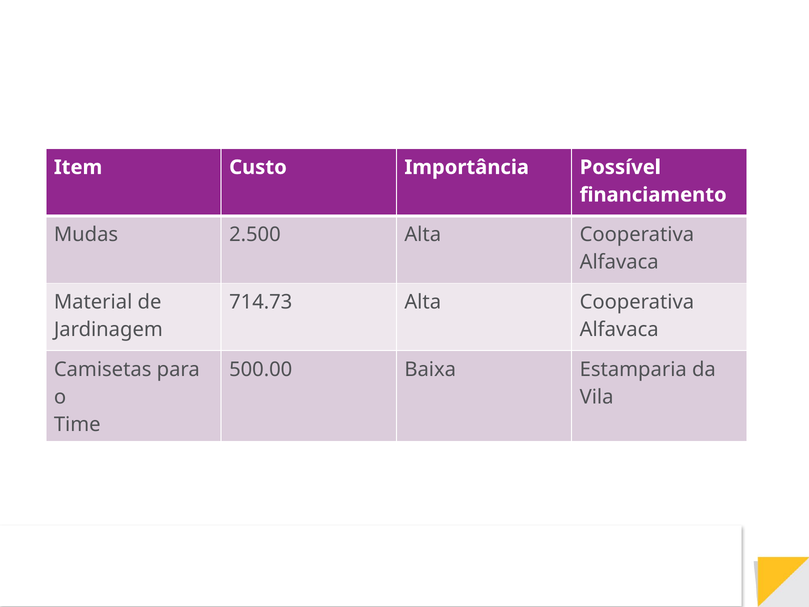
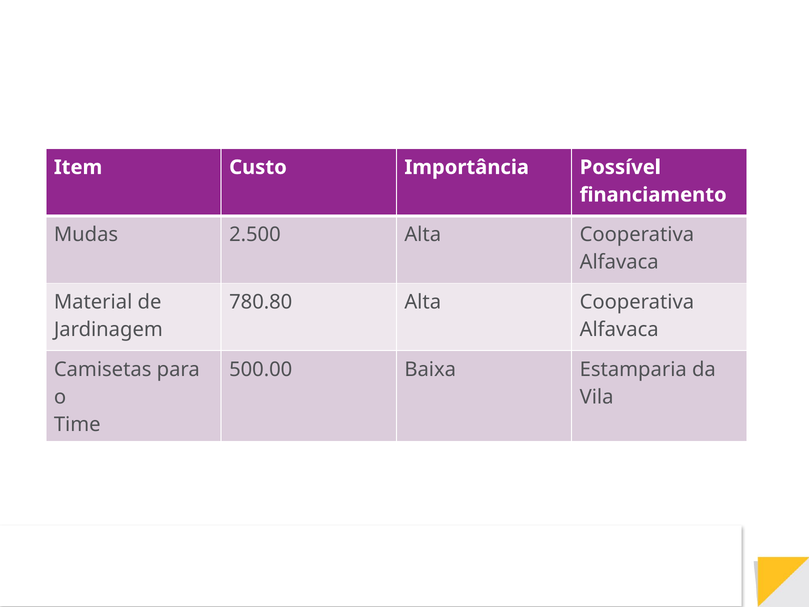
714.73: 714.73 -> 780.80 (261, 302)
